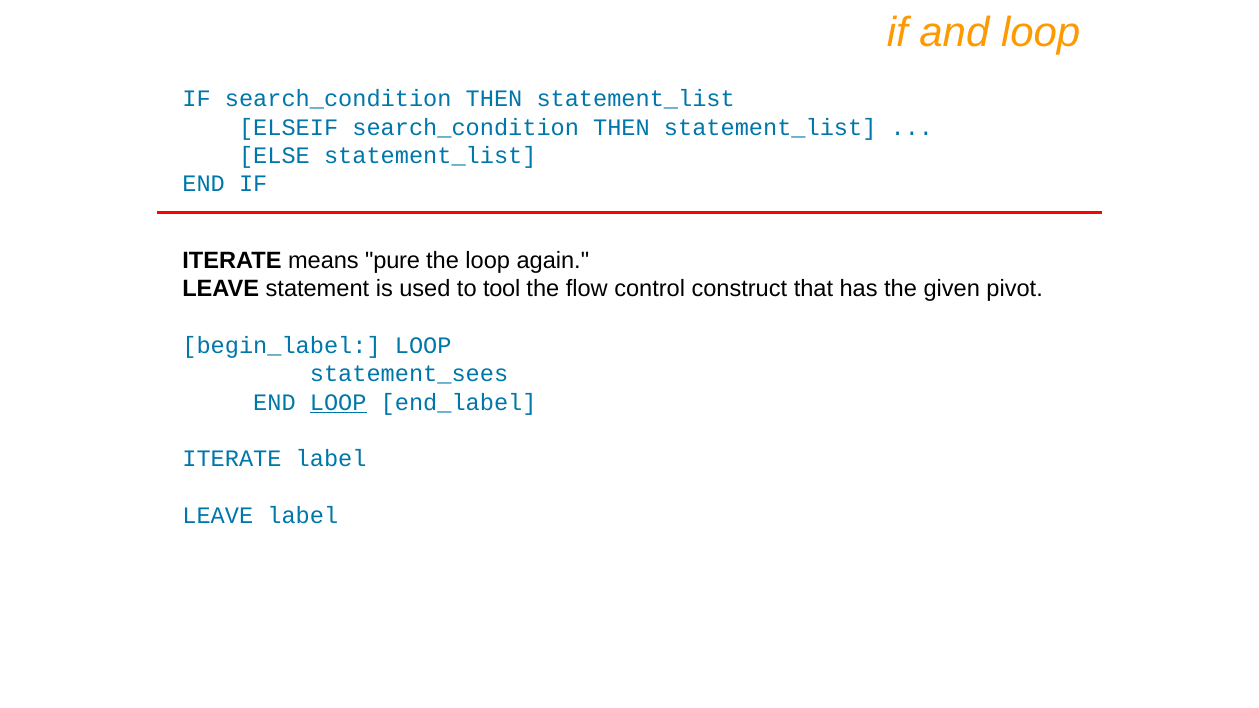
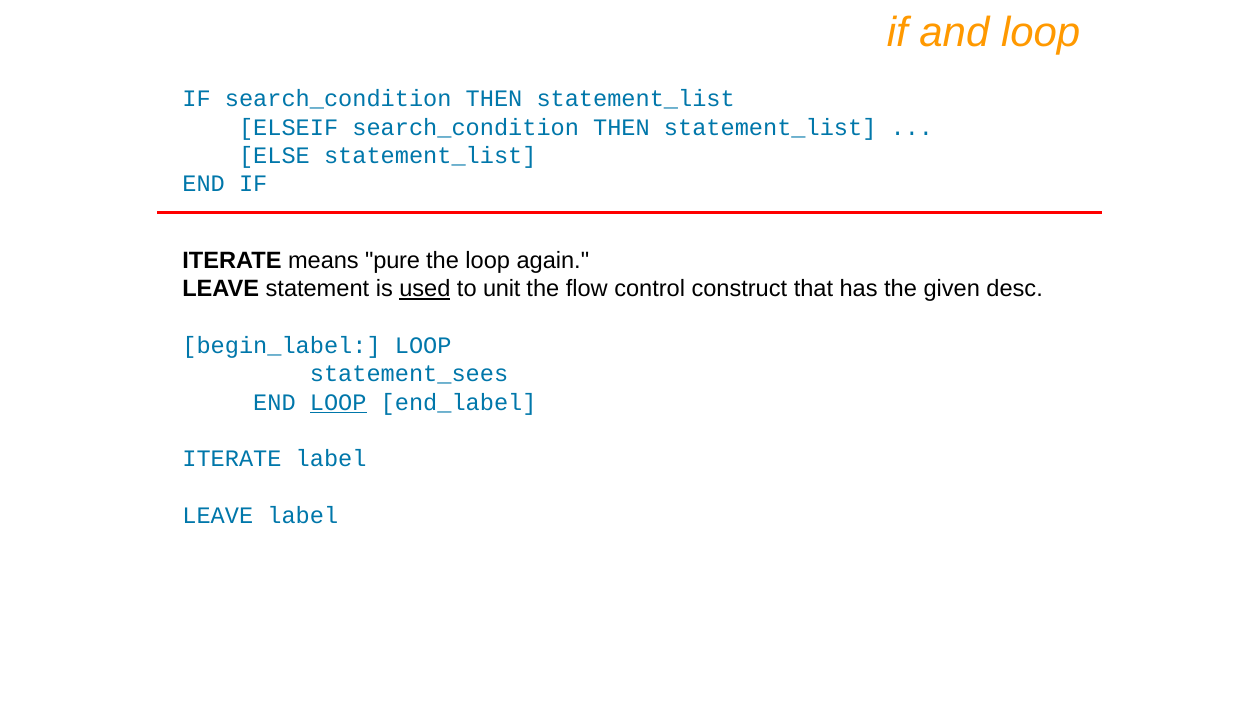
used underline: none -> present (425, 289)
tool: tool -> unit (502, 289)
pivot: pivot -> desc (1015, 289)
